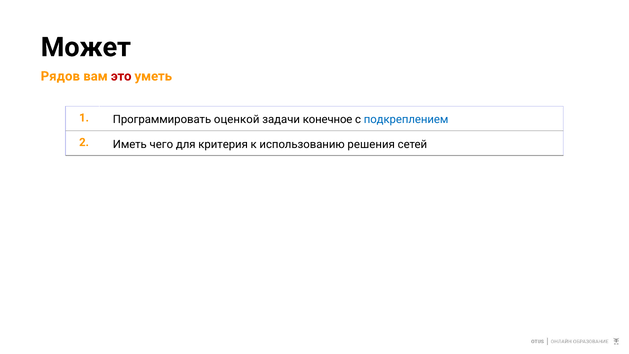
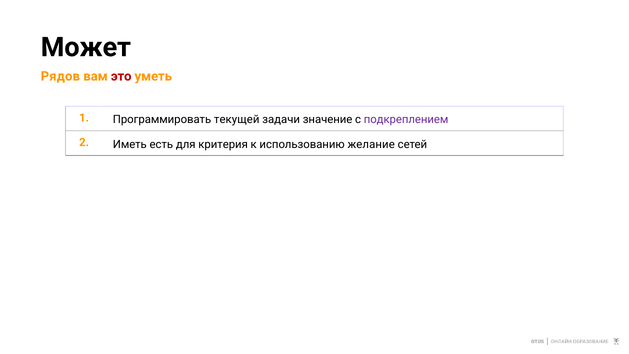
оценкой: оценкой -> текущей (237, 120)
конечное: конечное -> значение (328, 120)
подкреплением colour: blue -> purple (406, 120)
чего: чего -> есть (161, 144)
решения: решения -> желание (371, 144)
